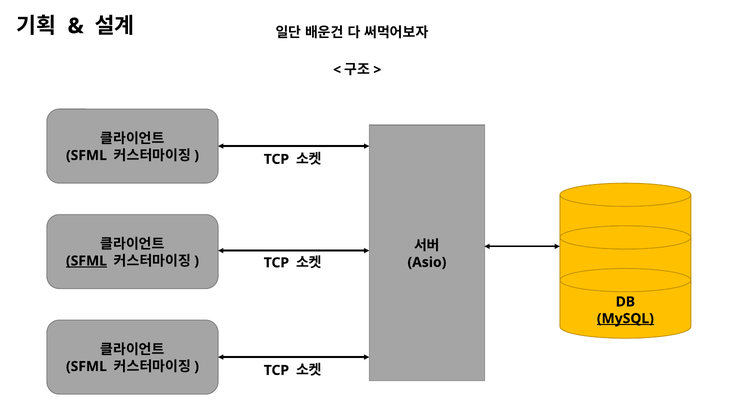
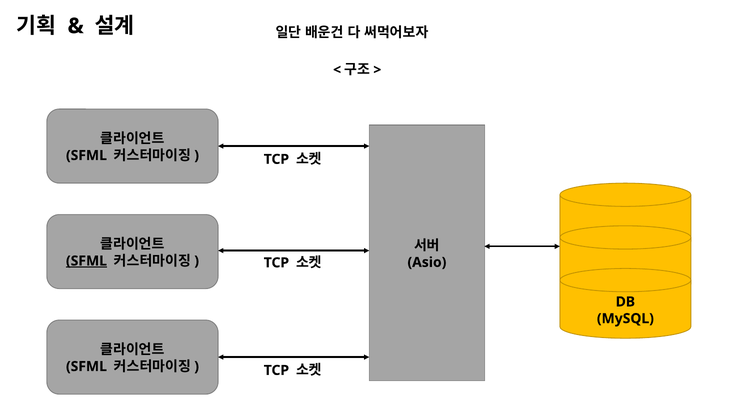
MySQL underline: present -> none (625, 318)
